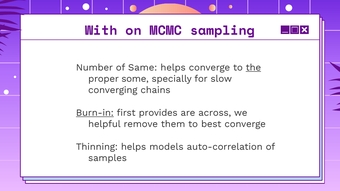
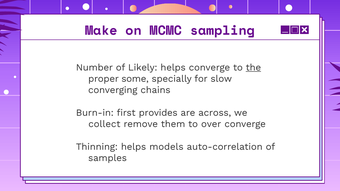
With: With -> Make (101, 31)
Same: Same -> Likely (143, 67)
Burn-in underline: present -> none (95, 113)
helpful: helpful -> collect (104, 124)
best: best -> over (211, 124)
